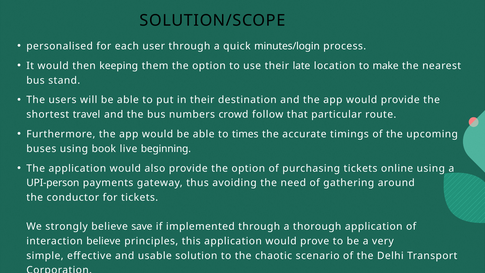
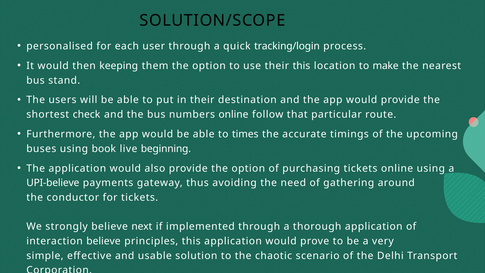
minutes/login: minutes/login -> tracking/login (287, 46)
their late: late -> this (301, 66)
travel: travel -> check (87, 114)
numbers crowd: crowd -> online (233, 114)
UPI-person: UPI-person -> UPI-believe (53, 183)
save: save -> next (142, 226)
